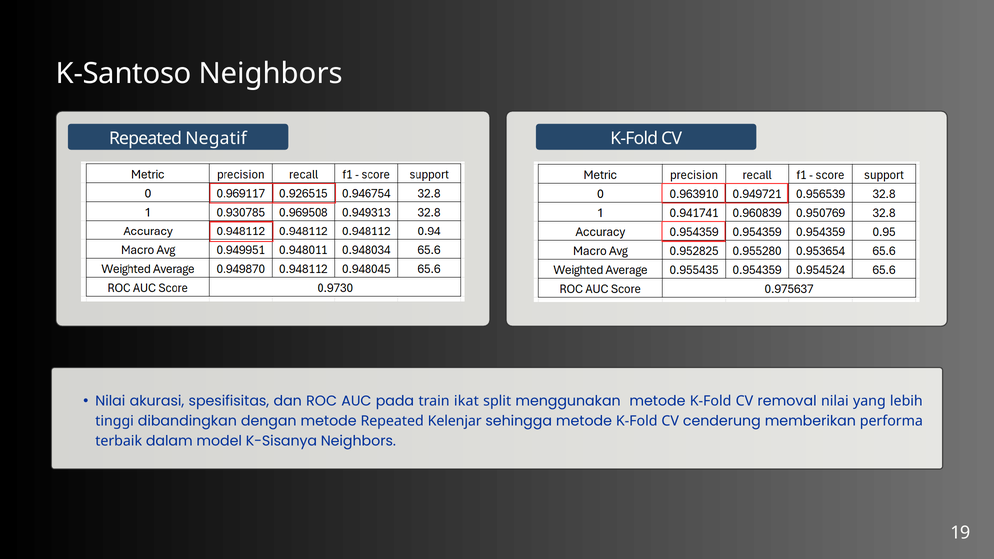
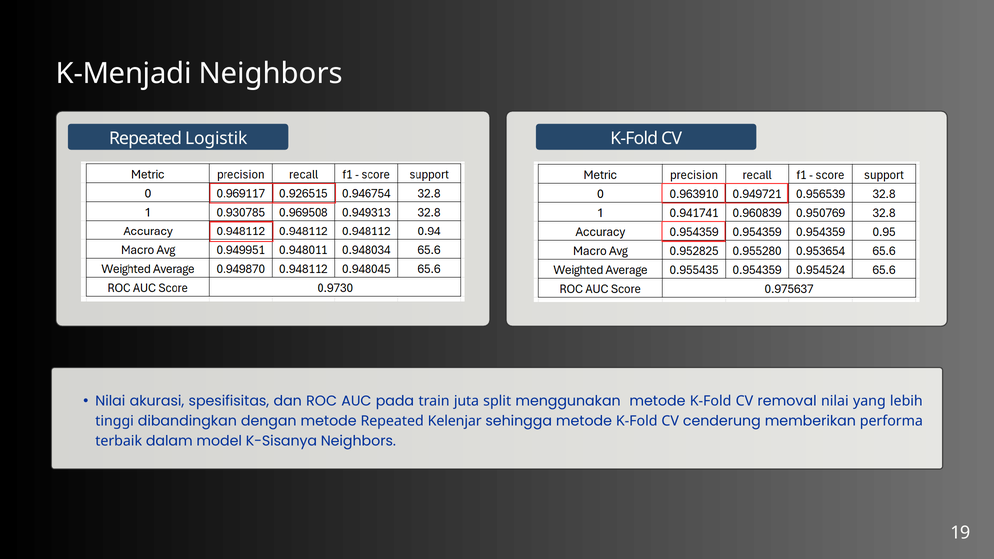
K-Santoso: K-Santoso -> K-Menjadi (124, 73)
Negatif: Negatif -> Logistik (216, 138)
ikat: ikat -> juta (467, 401)
